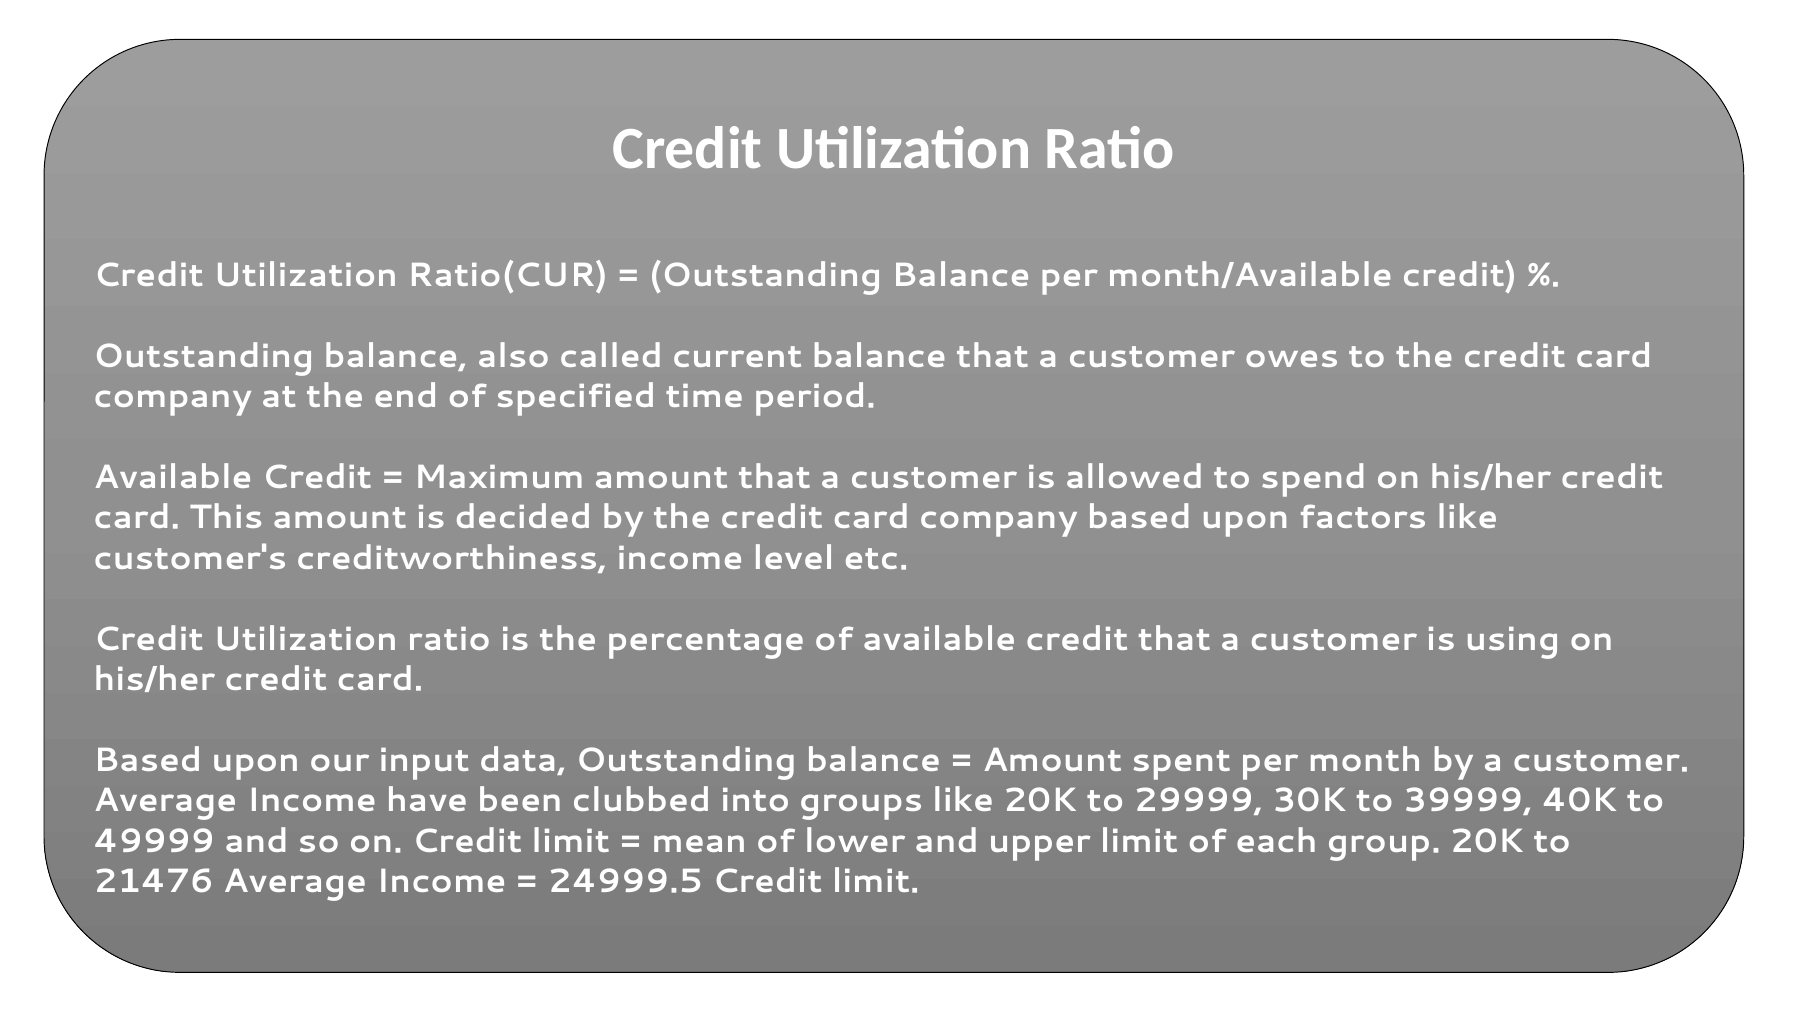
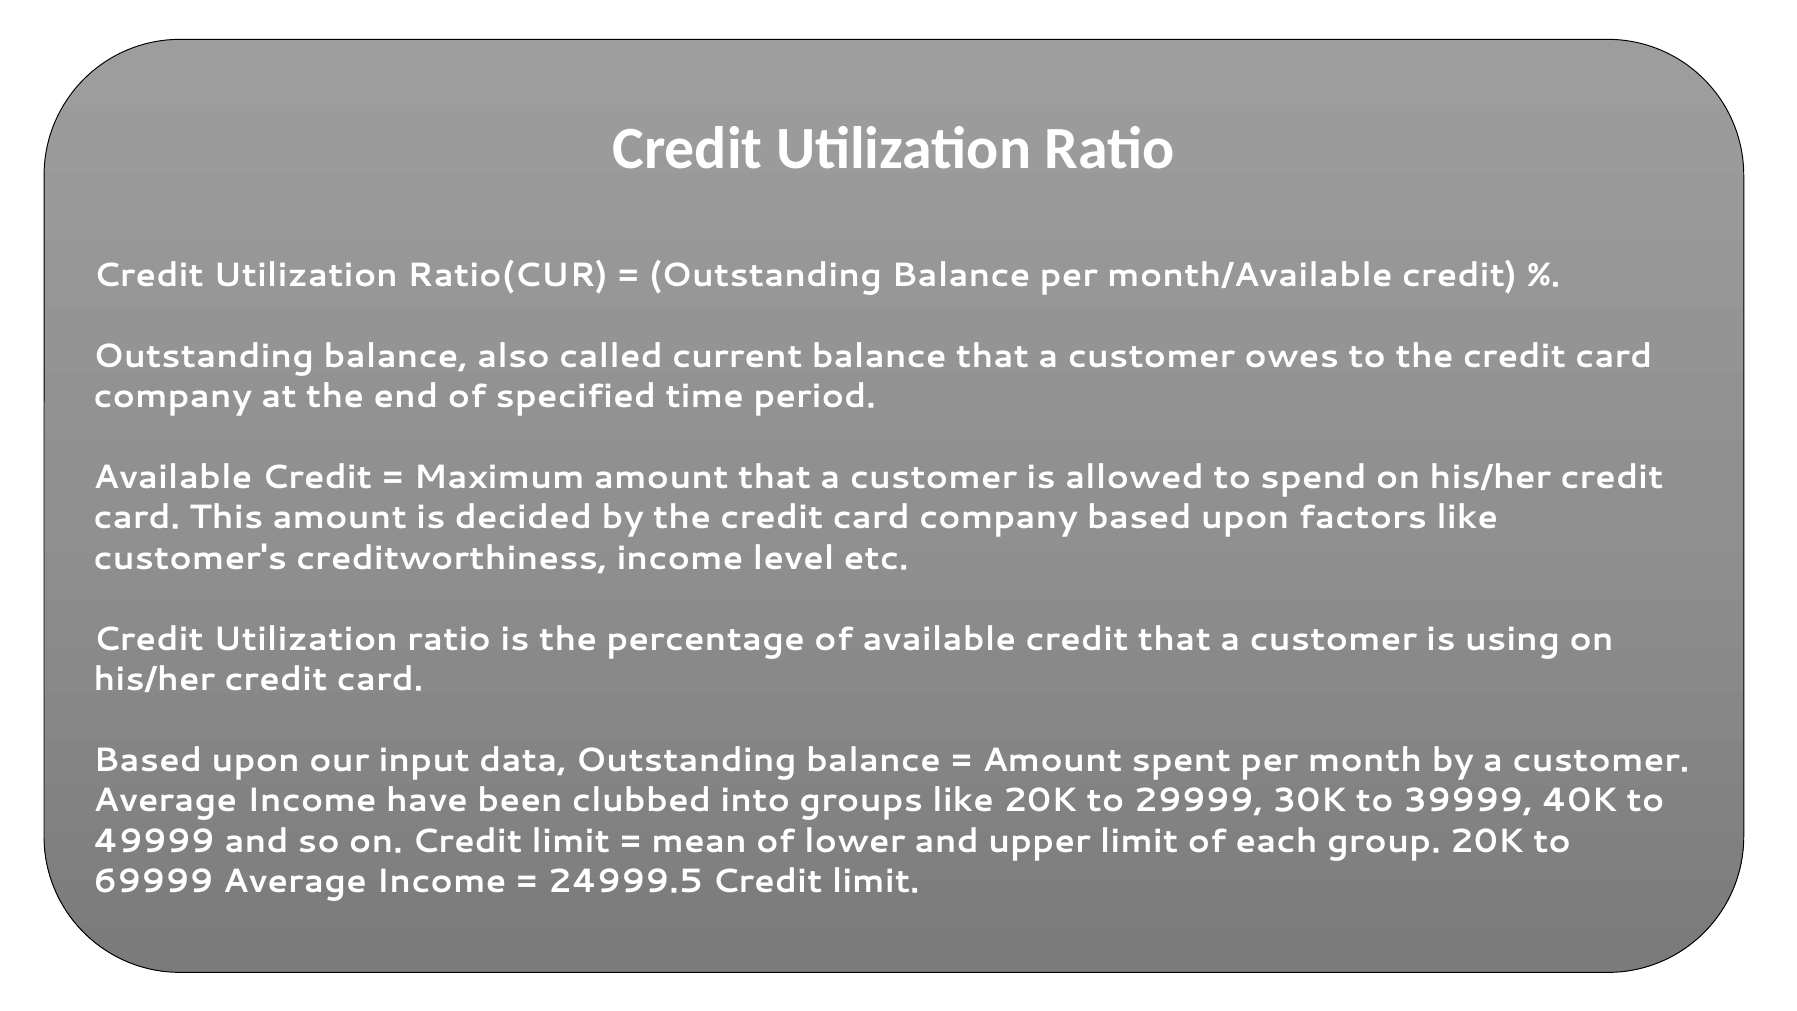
21476: 21476 -> 69999 (154, 882)
